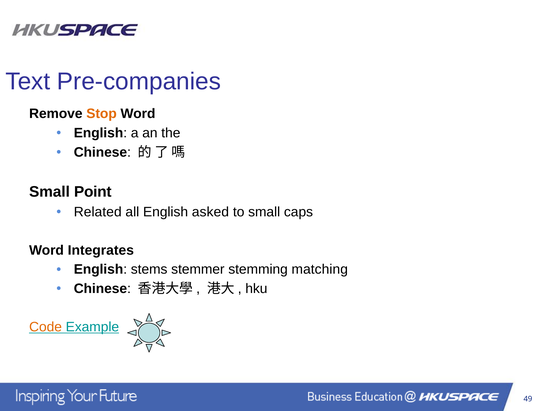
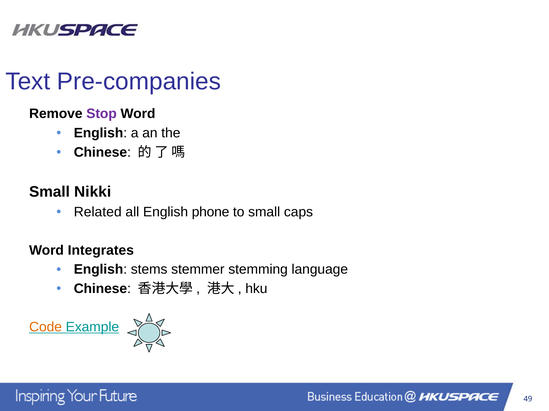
Stop colour: orange -> purple (102, 114)
Point: Point -> Nikki (93, 192)
asked: asked -> phone (211, 212)
matching: matching -> language (320, 270)
